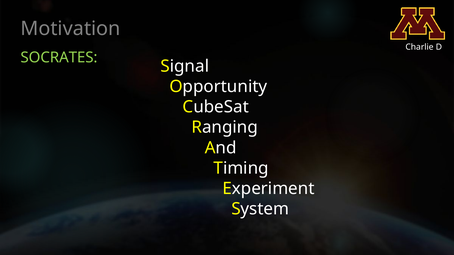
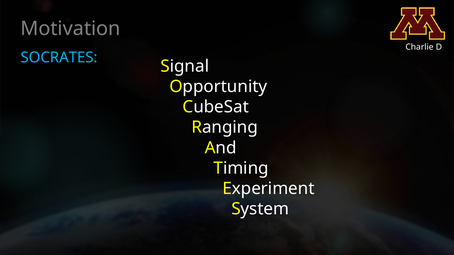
SOCRATES colour: light green -> light blue (59, 58)
